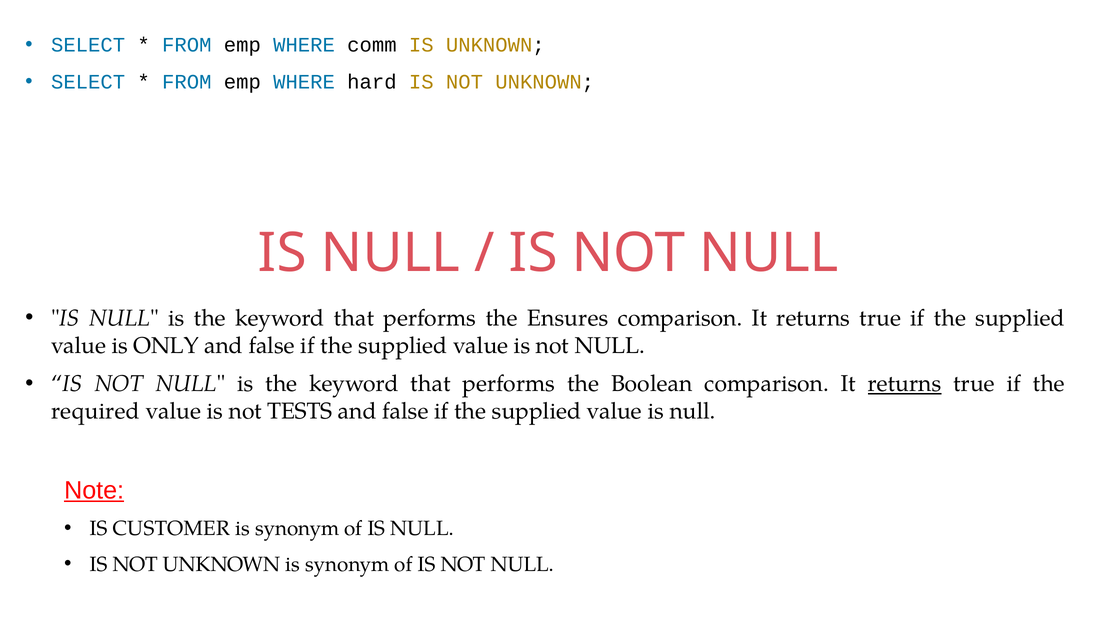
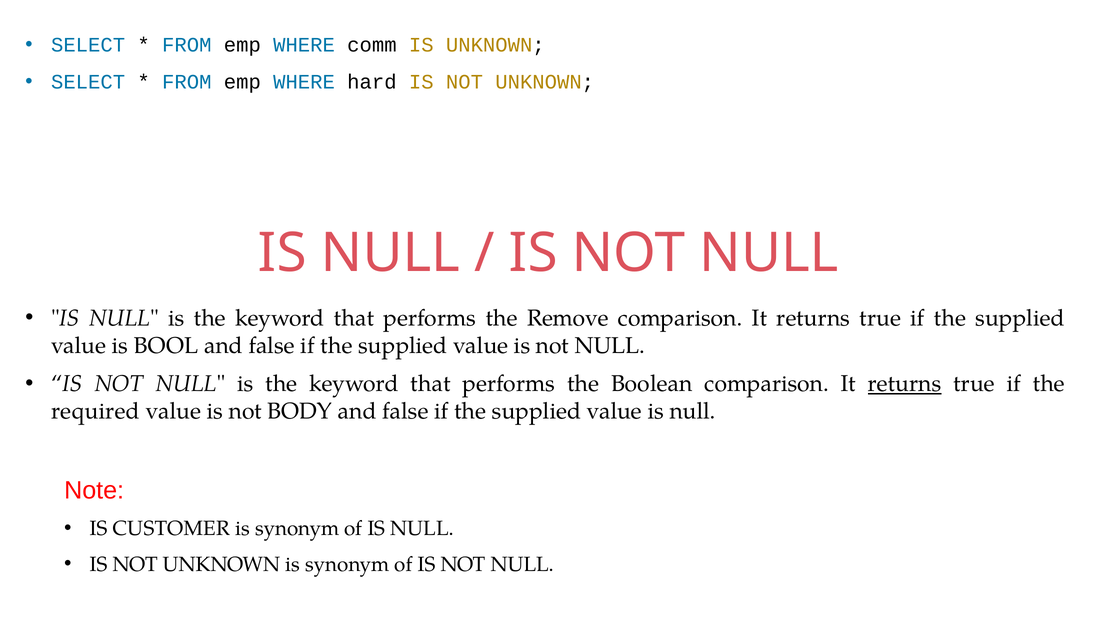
Ensures: Ensures -> Remove (568, 318)
ONLY: ONLY -> BOOL (166, 345)
TESTS: TESTS -> BODY (300, 411)
Note underline: present -> none (94, 491)
